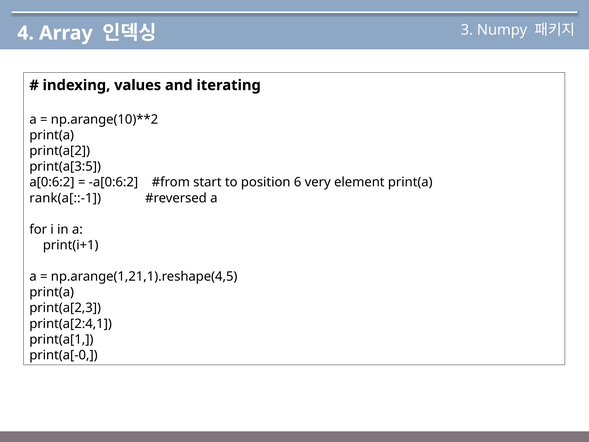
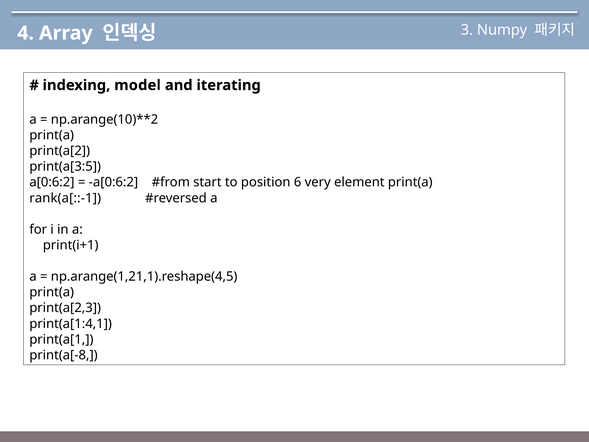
values: values -> model (138, 85)
print(a[2:4,1: print(a[2:4,1 -> print(a[1:4,1 (71, 324)
print(a[-0: print(a[-0 -> print(a[-8 (63, 355)
